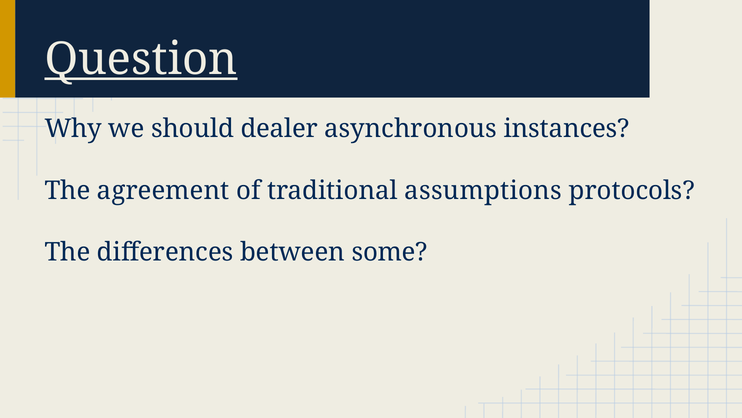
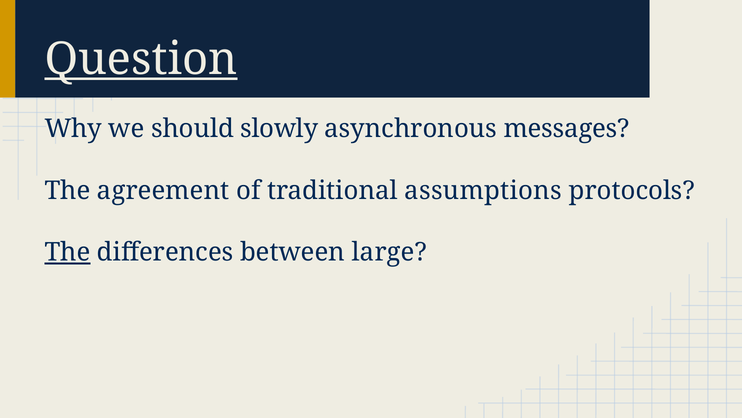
dealer: dealer -> slowly (279, 128)
instances: instances -> messages (567, 128)
The underline: none -> present (67, 252)
some: some -> large (389, 252)
